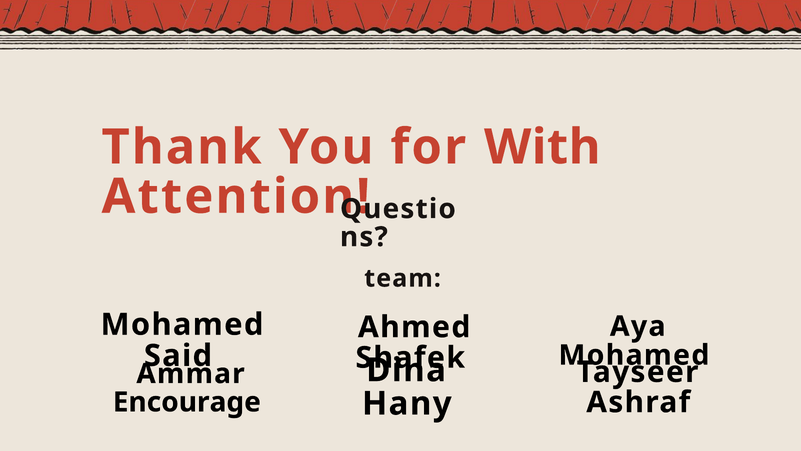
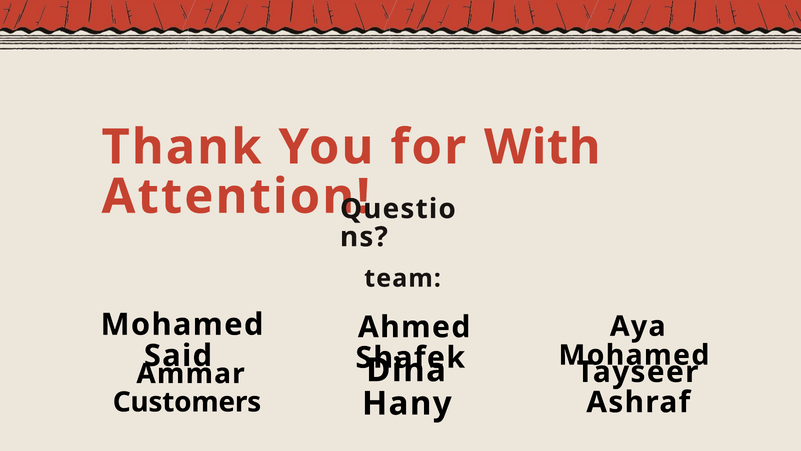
Encourage: Encourage -> Customers (187, 402)
